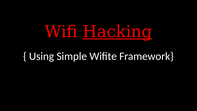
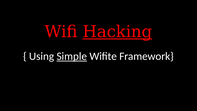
Simple underline: none -> present (72, 56)
